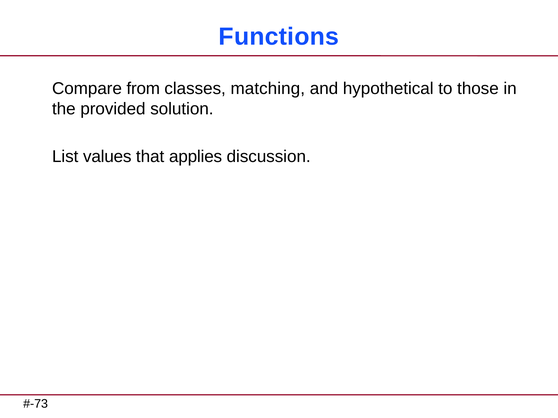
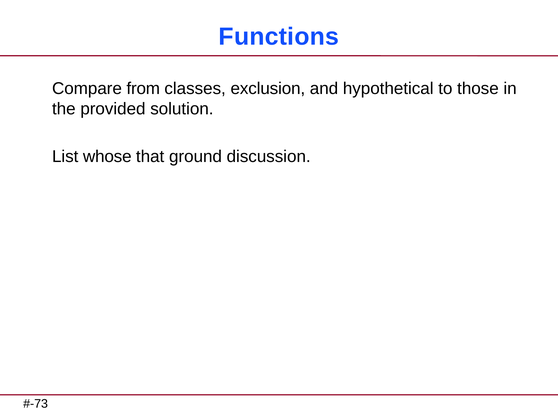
matching: matching -> exclusion (268, 89)
values: values -> whose (107, 157)
applies: applies -> ground (195, 157)
